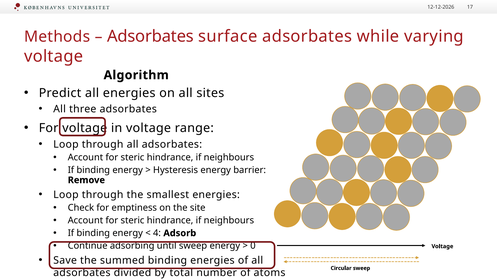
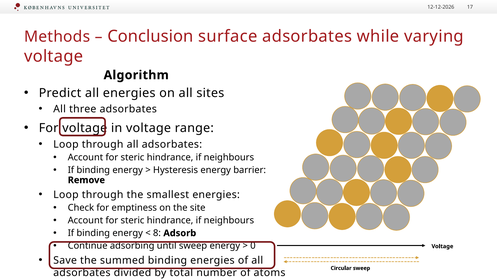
Adsorbates: Adsorbates -> Conclusion (150, 36)
4: 4 -> 8 (157, 233)
